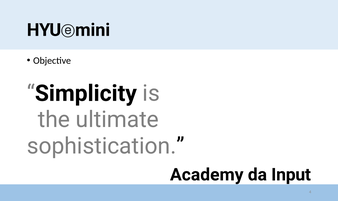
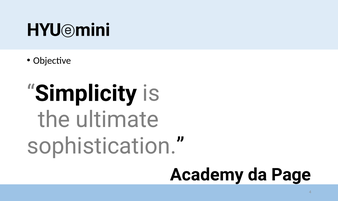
Input: Input -> Page (291, 175)
